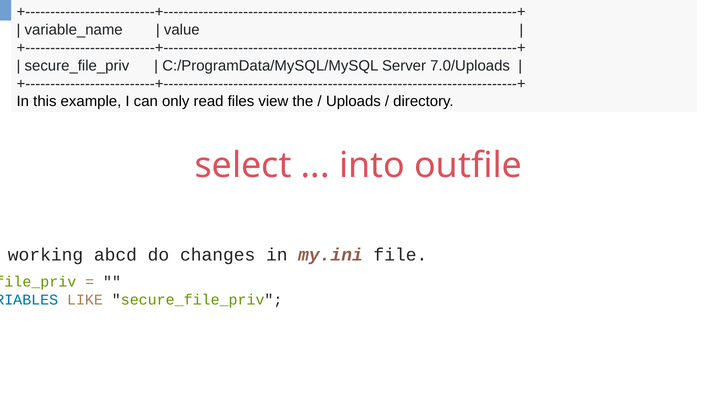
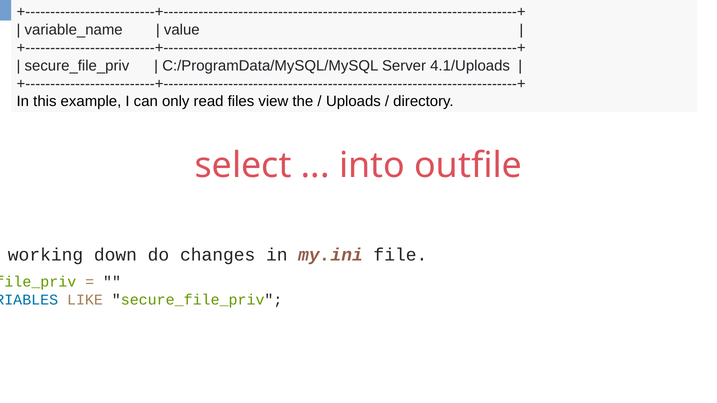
7.0/Uploads: 7.0/Uploads -> 4.1/Uploads (470, 66)
abcd: abcd -> down (115, 255)
